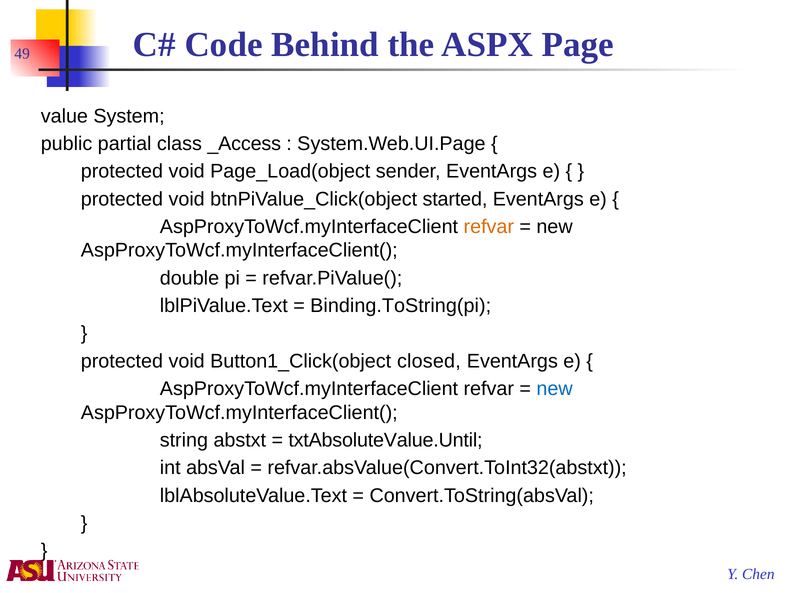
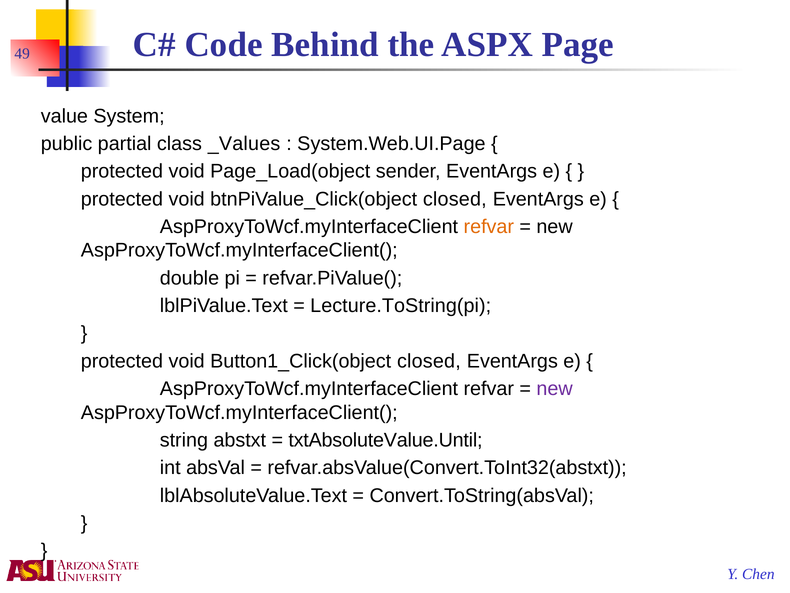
_Access: _Access -> _Values (244, 144)
btnPiValue_Click(object started: started -> closed (455, 199)
Binding.ToString(pi: Binding.ToString(pi -> Lecture.ToString(pi (401, 306)
new colour: blue -> purple (555, 388)
